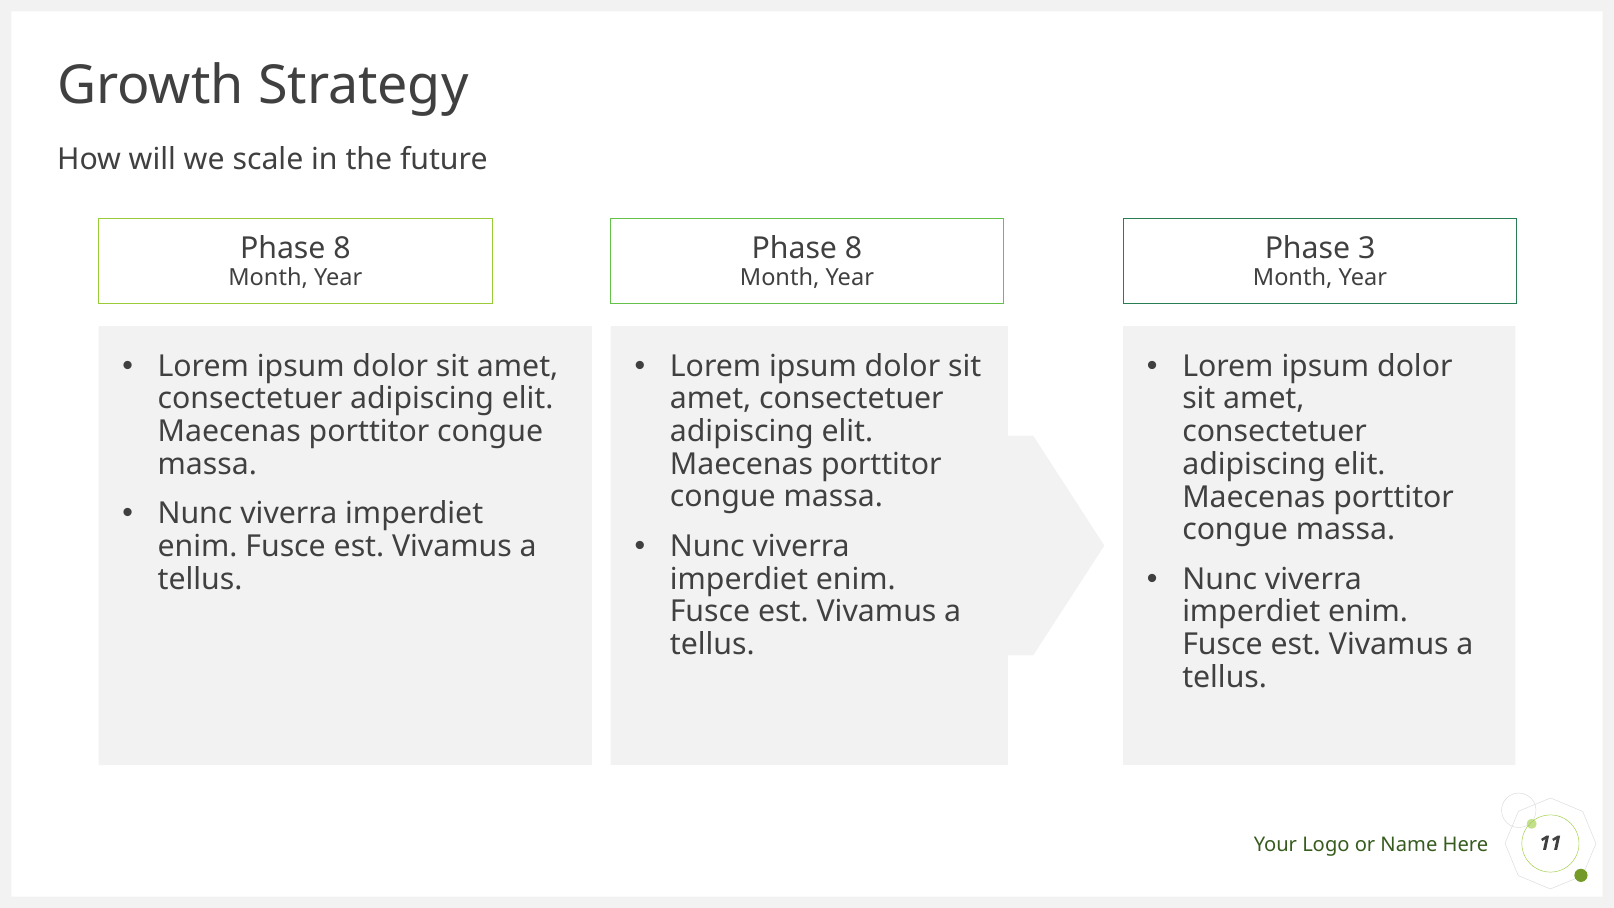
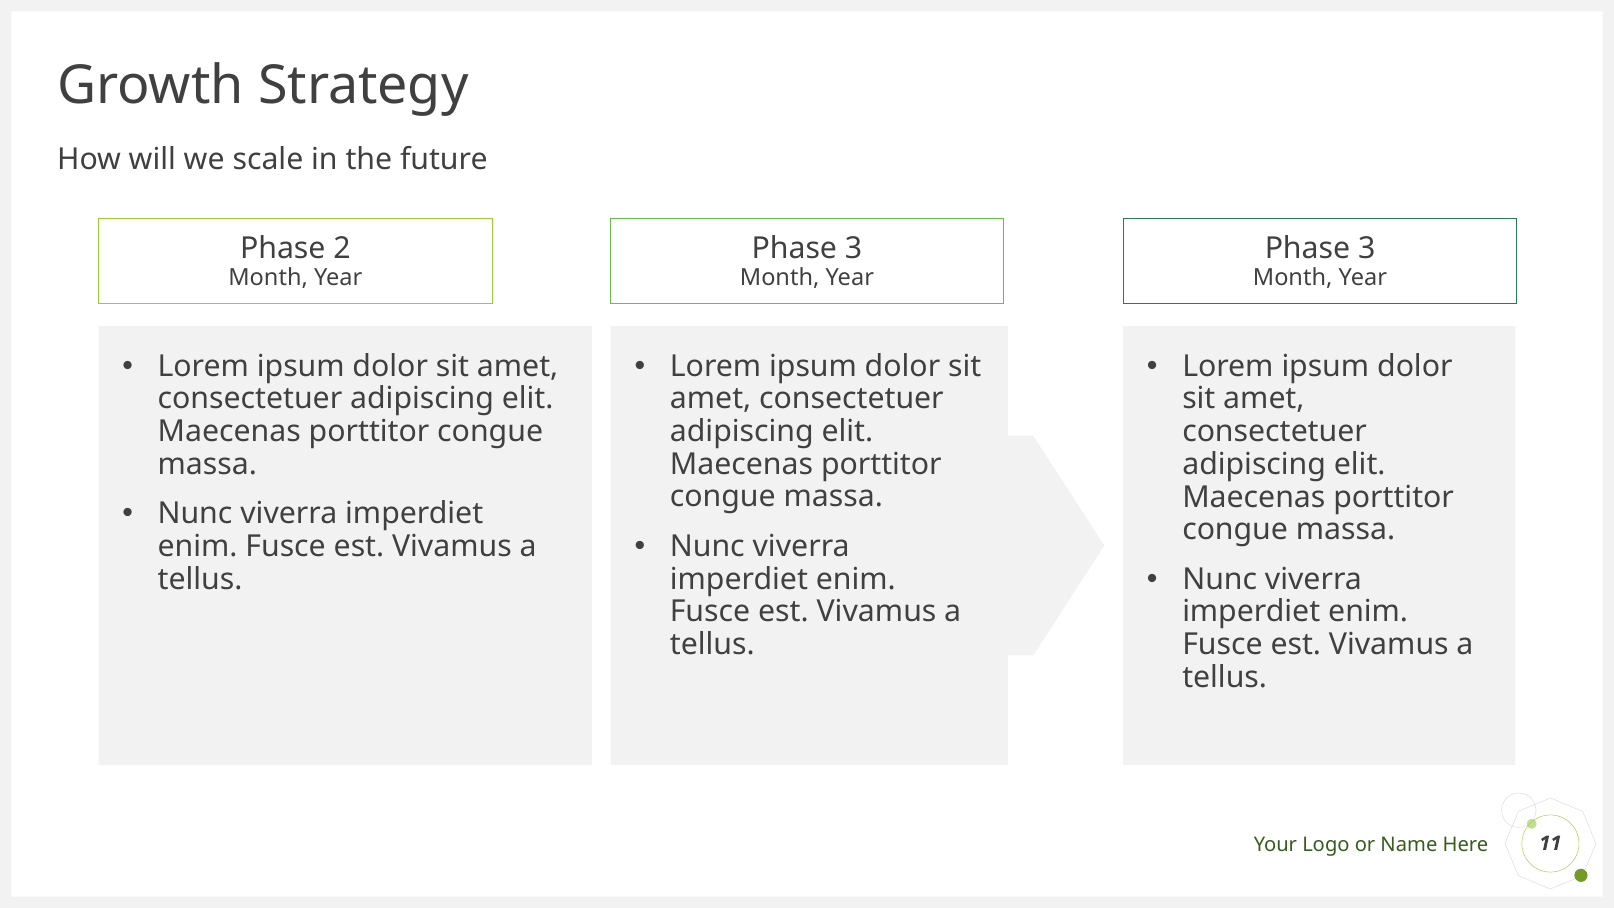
8: 8 -> 2 (342, 249)
8: 8 -> 3 (854, 249)
